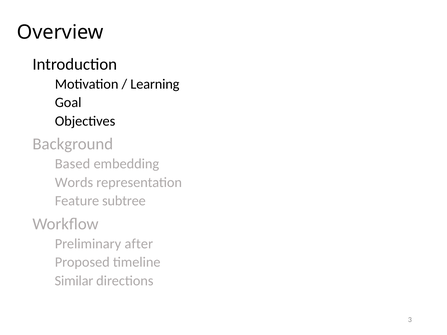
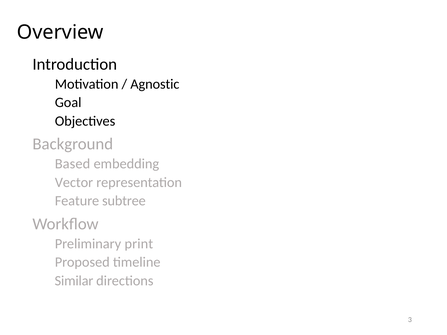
Learning: Learning -> Agnostic (155, 84)
Words: Words -> Vector (74, 183)
after: after -> print (139, 244)
